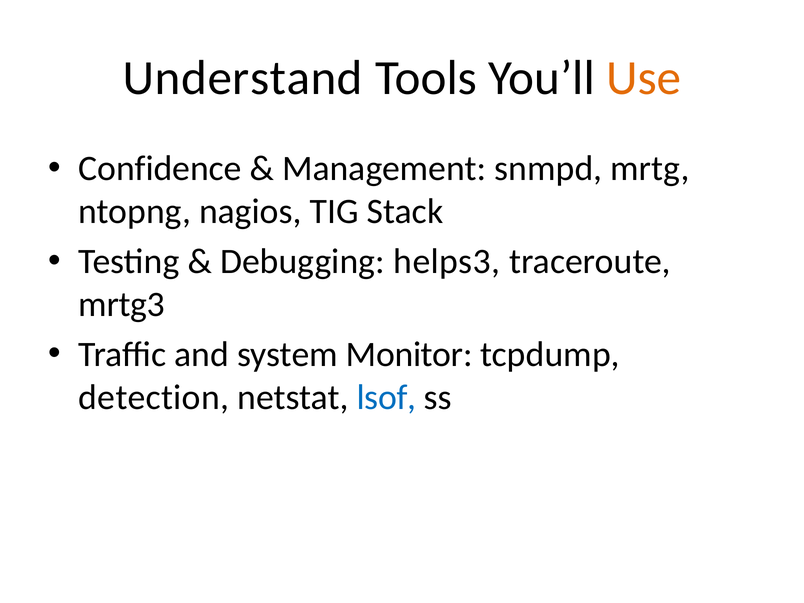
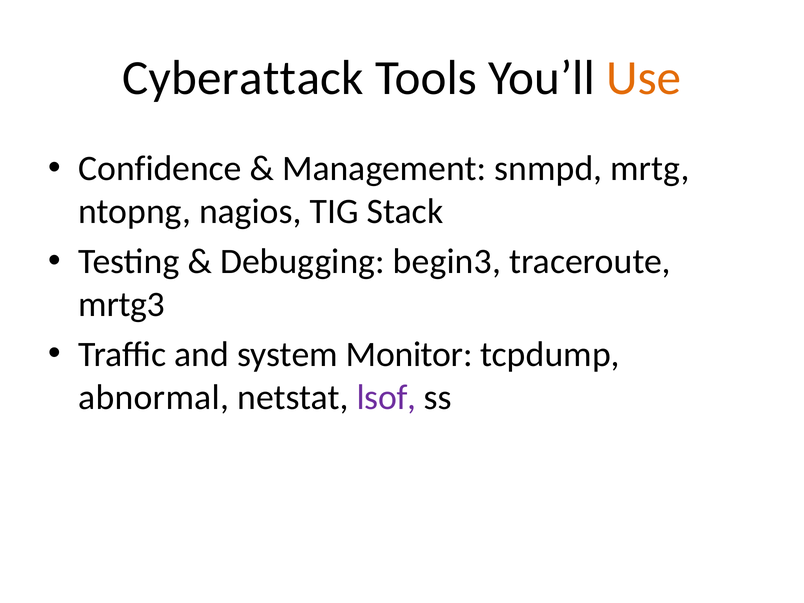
Understand: Understand -> Cyberattack (243, 78)
helps3: helps3 -> begin3 (447, 262)
detection: detection -> abnormal (154, 397)
lsof colour: blue -> purple (386, 397)
